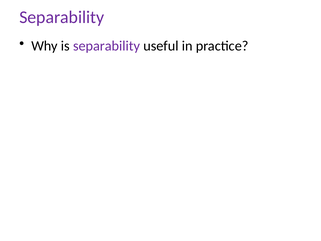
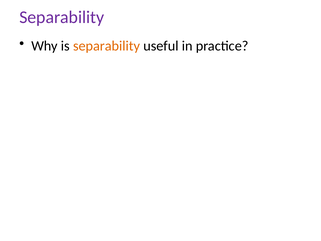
separability colour: purple -> orange (107, 46)
